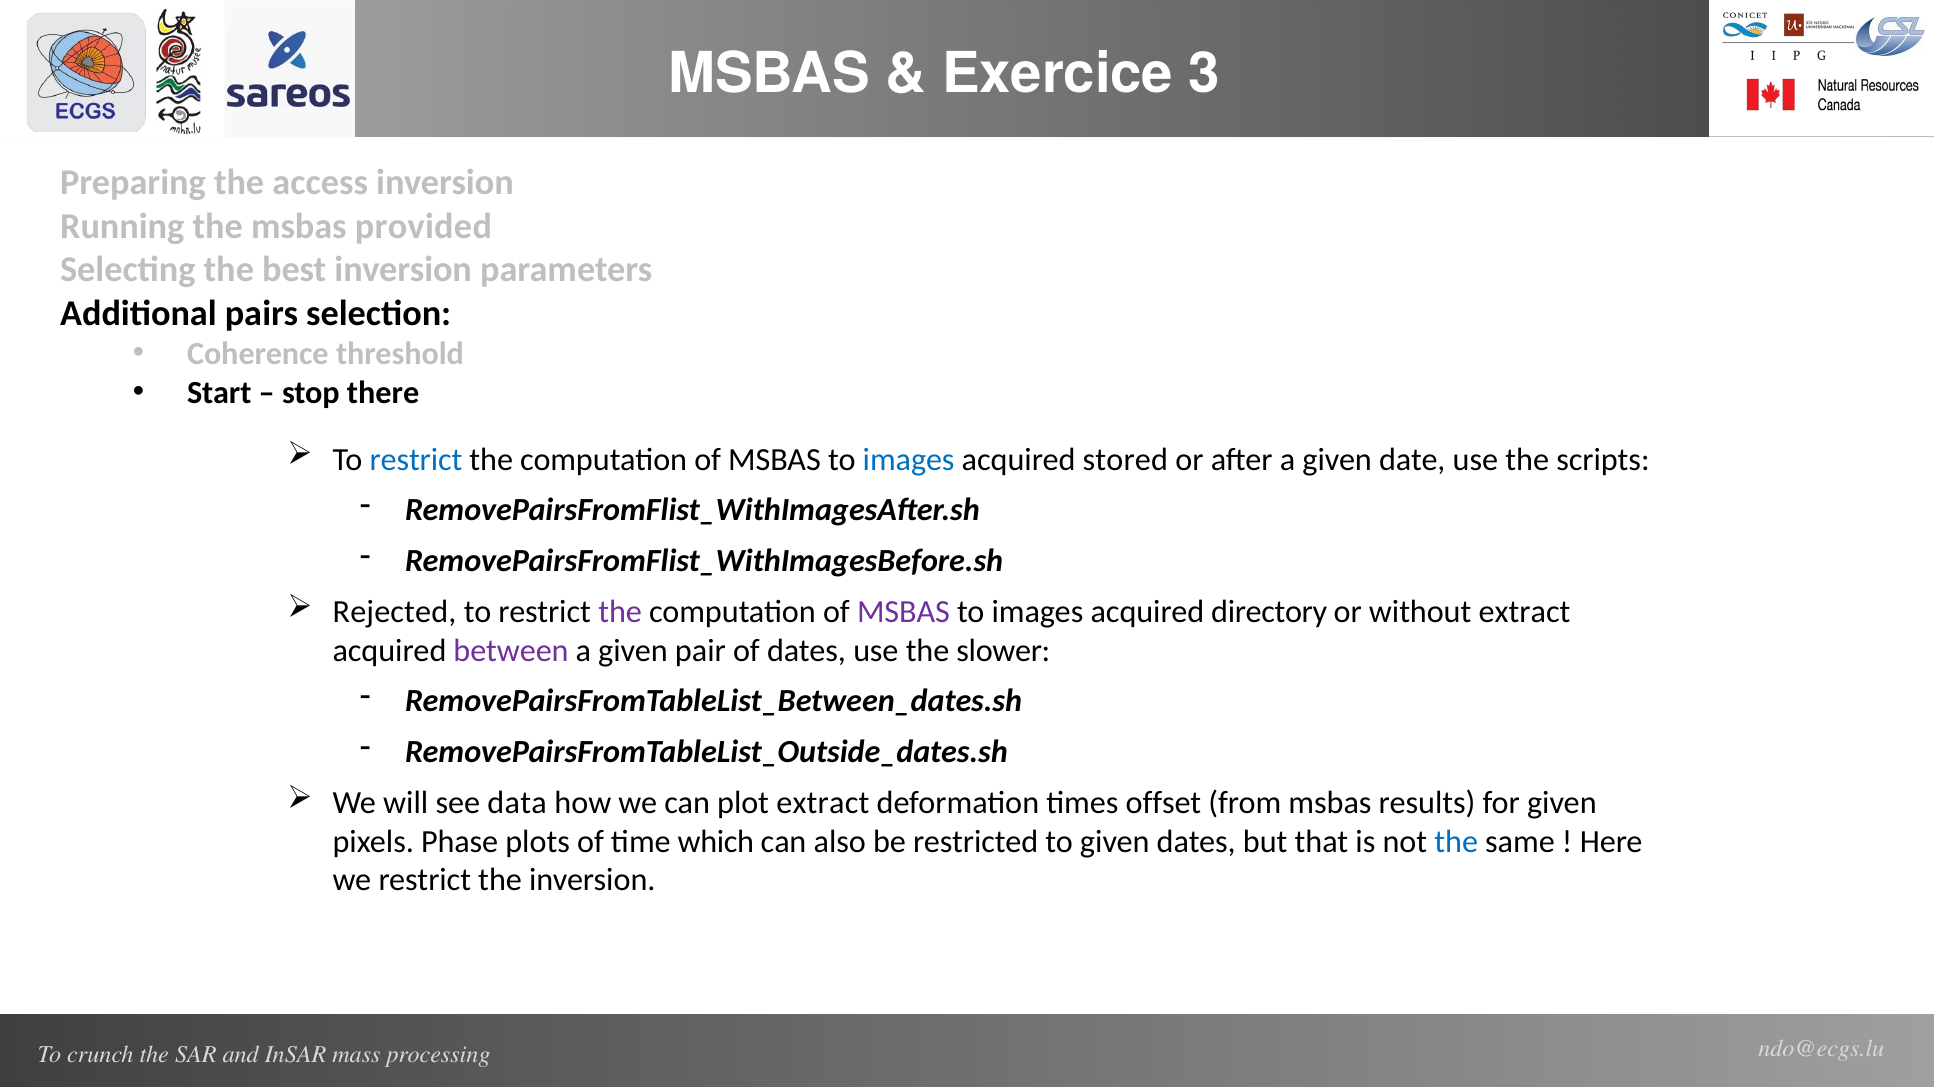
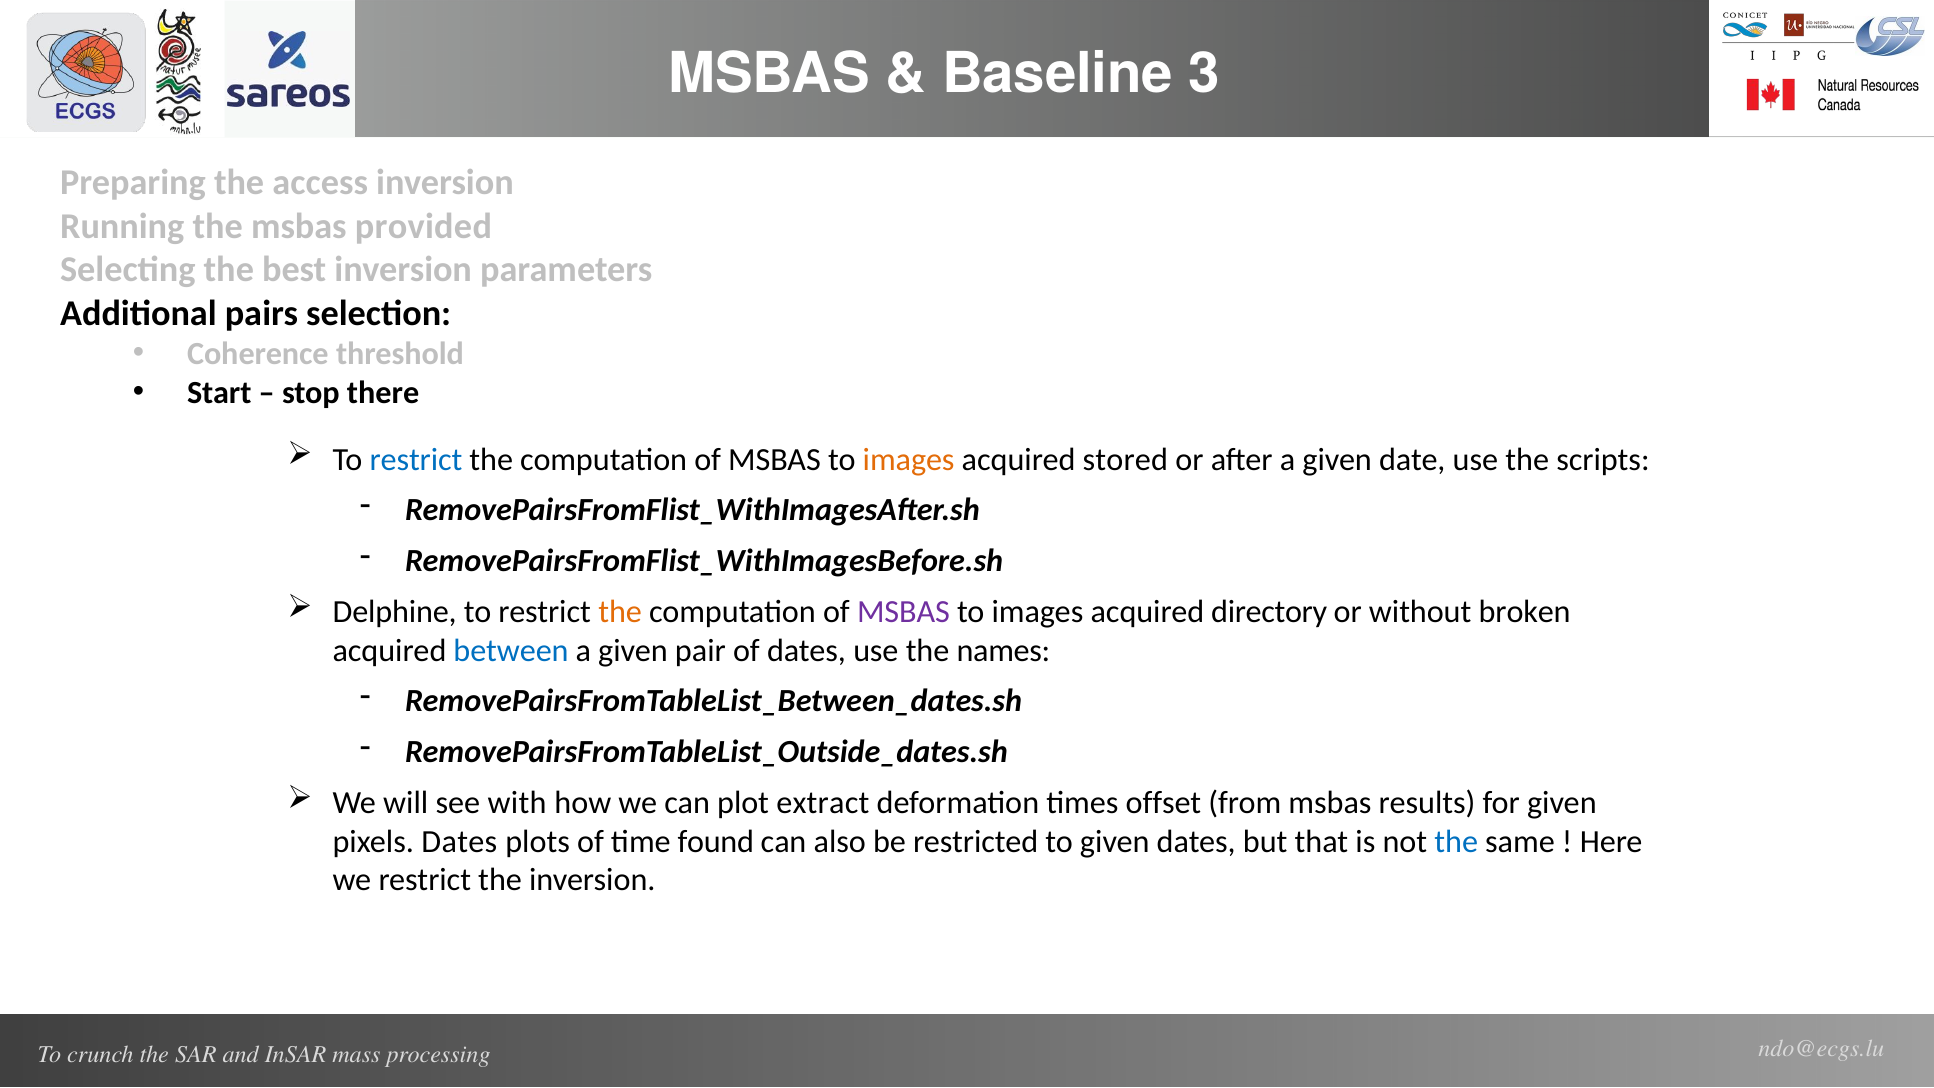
Exercice: Exercice -> Baseline (1058, 74)
images colour: blue -> orange (909, 459)
Rejected: Rejected -> Delphine (395, 612)
the colour: purple -> orange (620, 612)
without extract: extract -> broken (1525, 612)
between colour: purple -> blue (511, 650)
slower: slower -> names (1003, 650)
data: data -> with (517, 803)
pixels Phase: Phase -> Dates (459, 841)
which: which -> found (716, 841)
